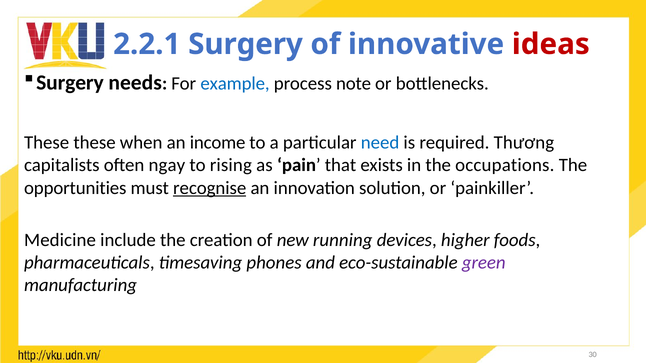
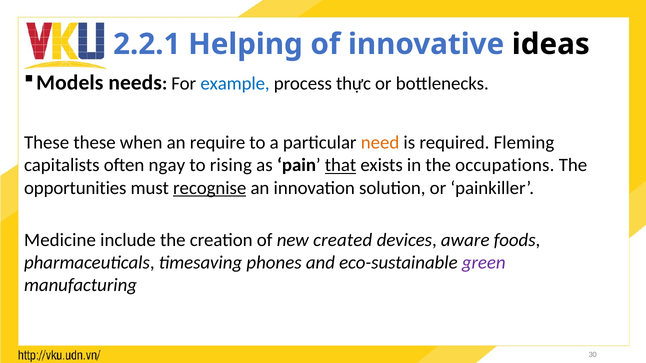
2.2.1 Surgery: Surgery -> Helping (245, 44)
ideas colour: red -> black (551, 44)
Surgery: Surgery -> Models (70, 83)
note: note -> thực (354, 84)
income: income -> require (218, 143)
need colour: blue -> orange (380, 143)
Thương: Thương -> Fleming (524, 143)
that underline: none -> present (341, 165)
running: running -> created (343, 240)
higher: higher -> aware (465, 240)
